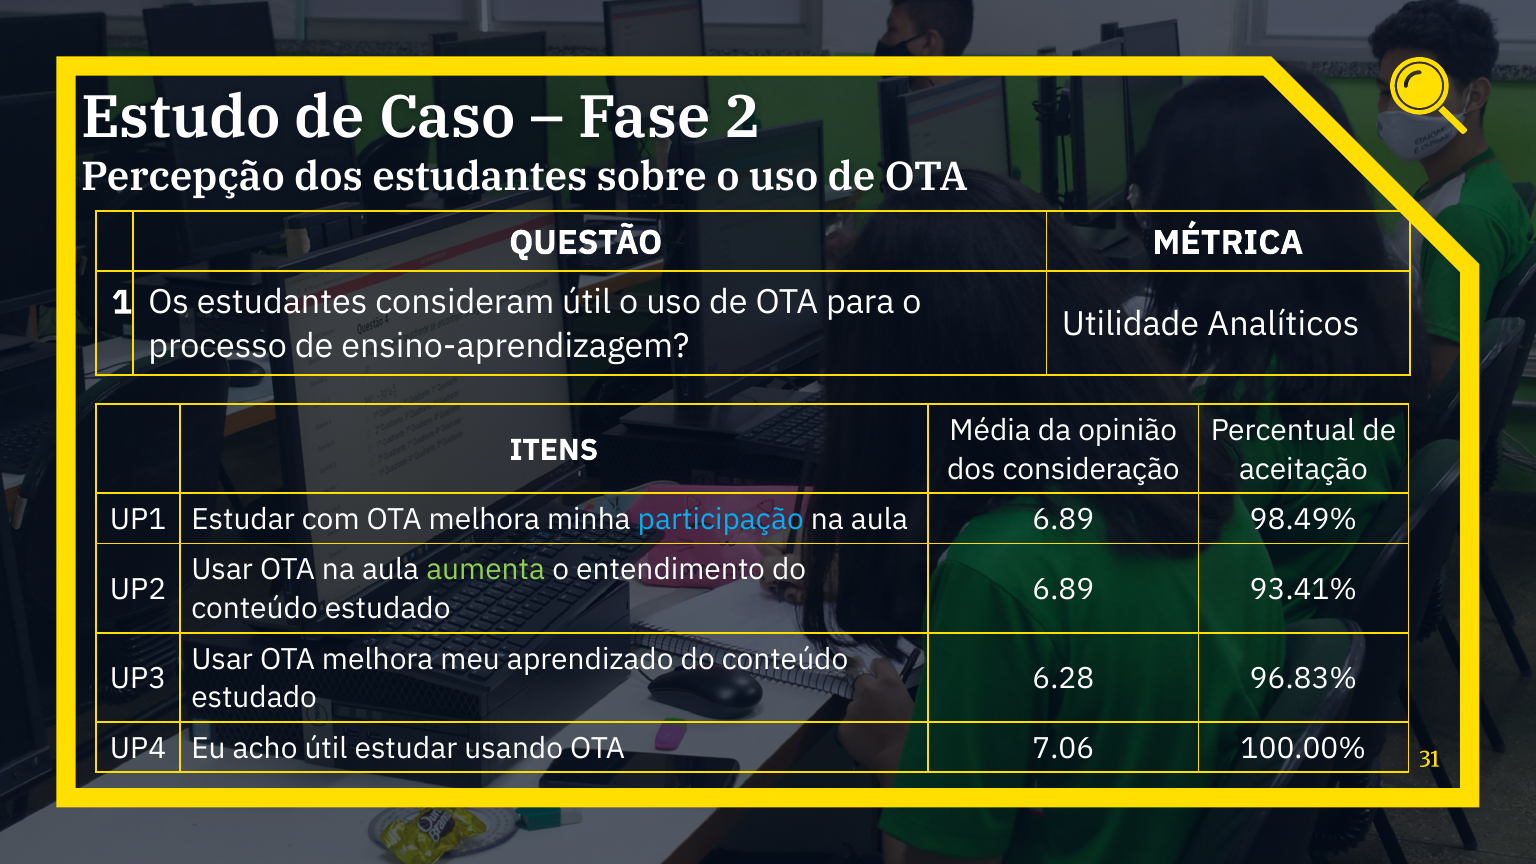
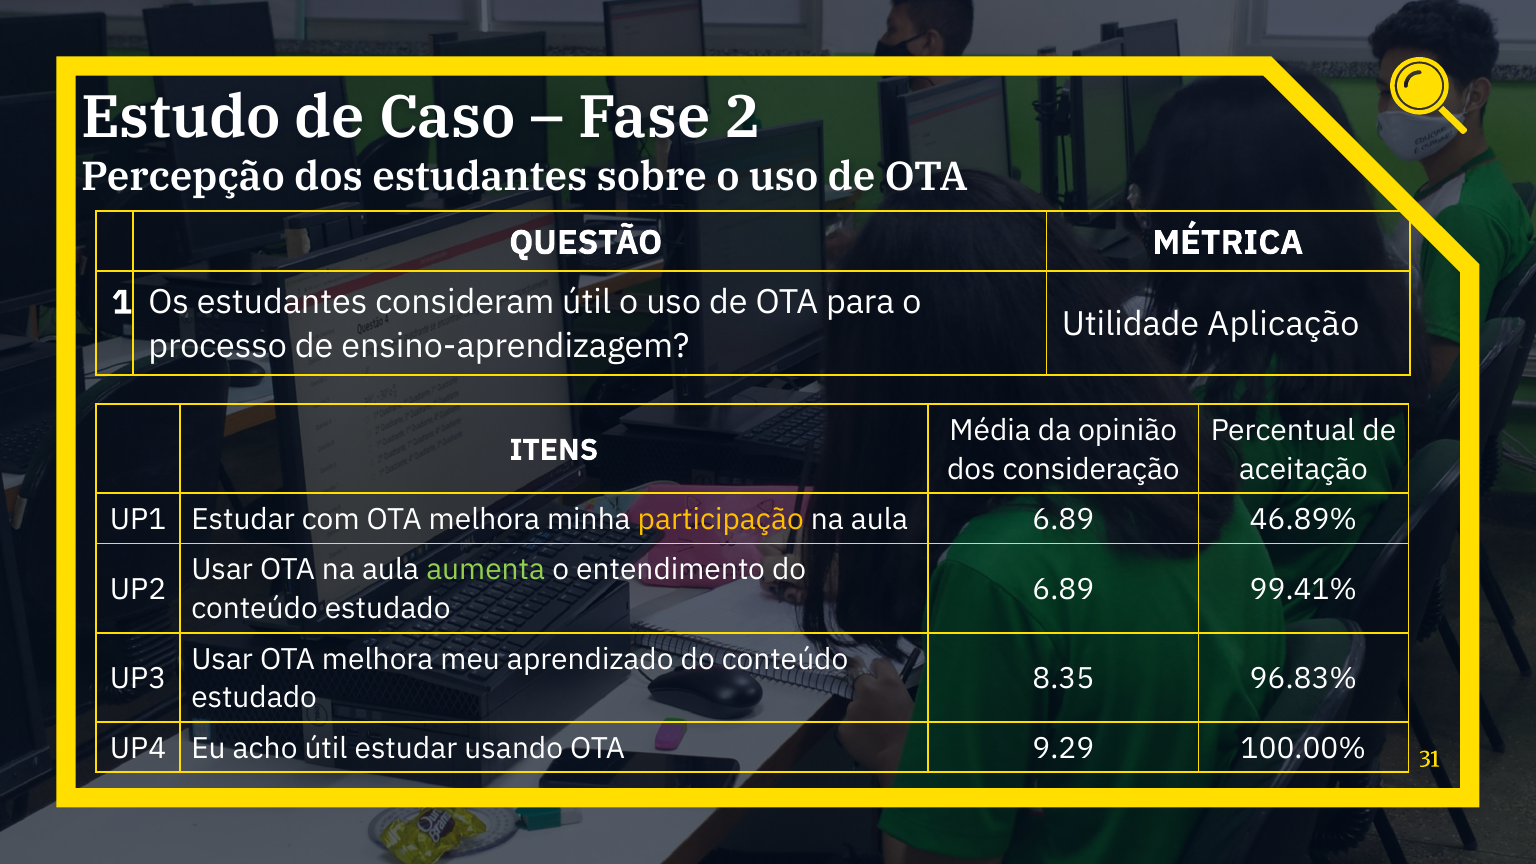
Analíticos: Analíticos -> Aplicação (1283, 325)
participação colour: light blue -> yellow (721, 520)
98.49%: 98.49% -> 46.89% (1303, 520)
93.41%: 93.41% -> 99.41% (1303, 589)
6.28: 6.28 -> 8.35 (1063, 679)
7.06: 7.06 -> 9.29 (1063, 748)
